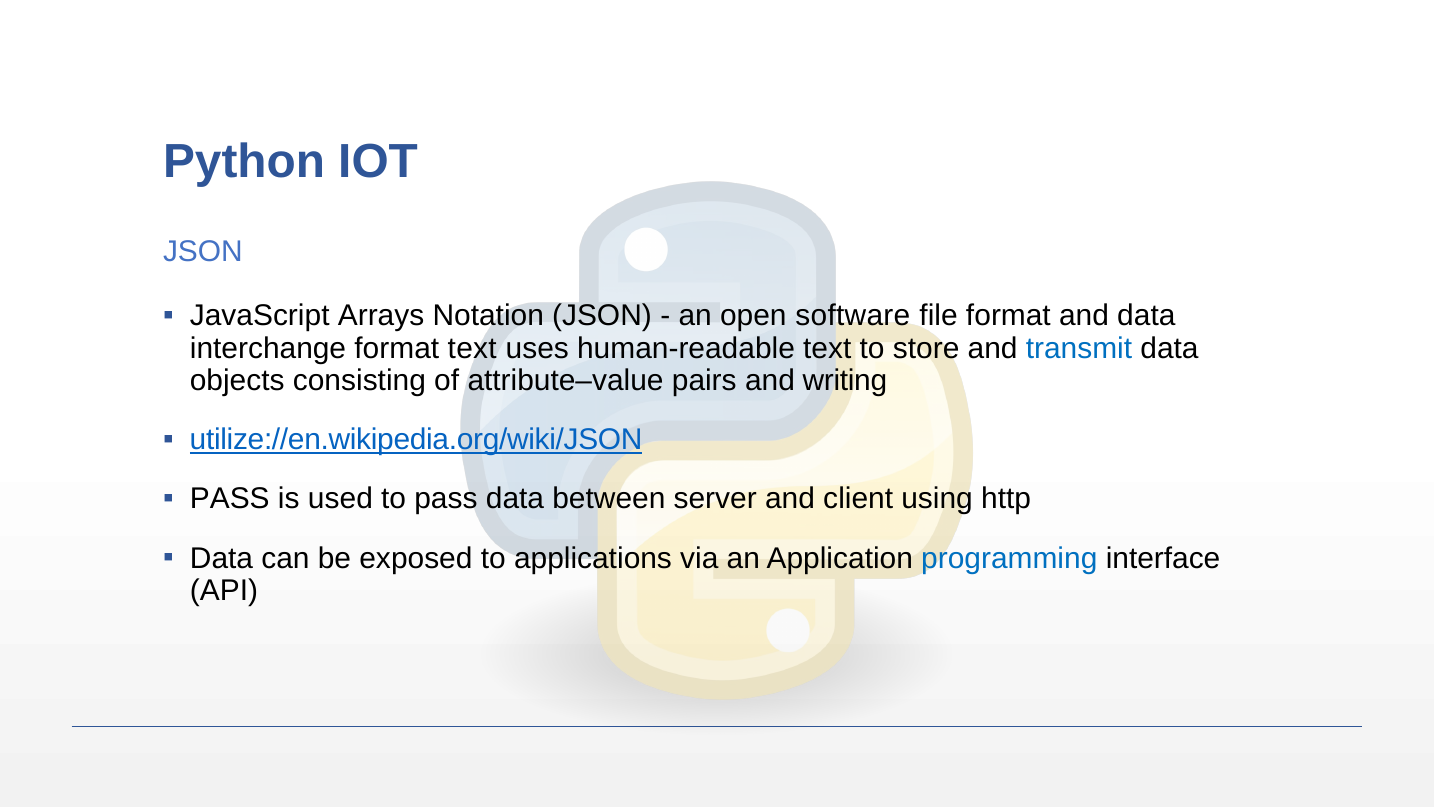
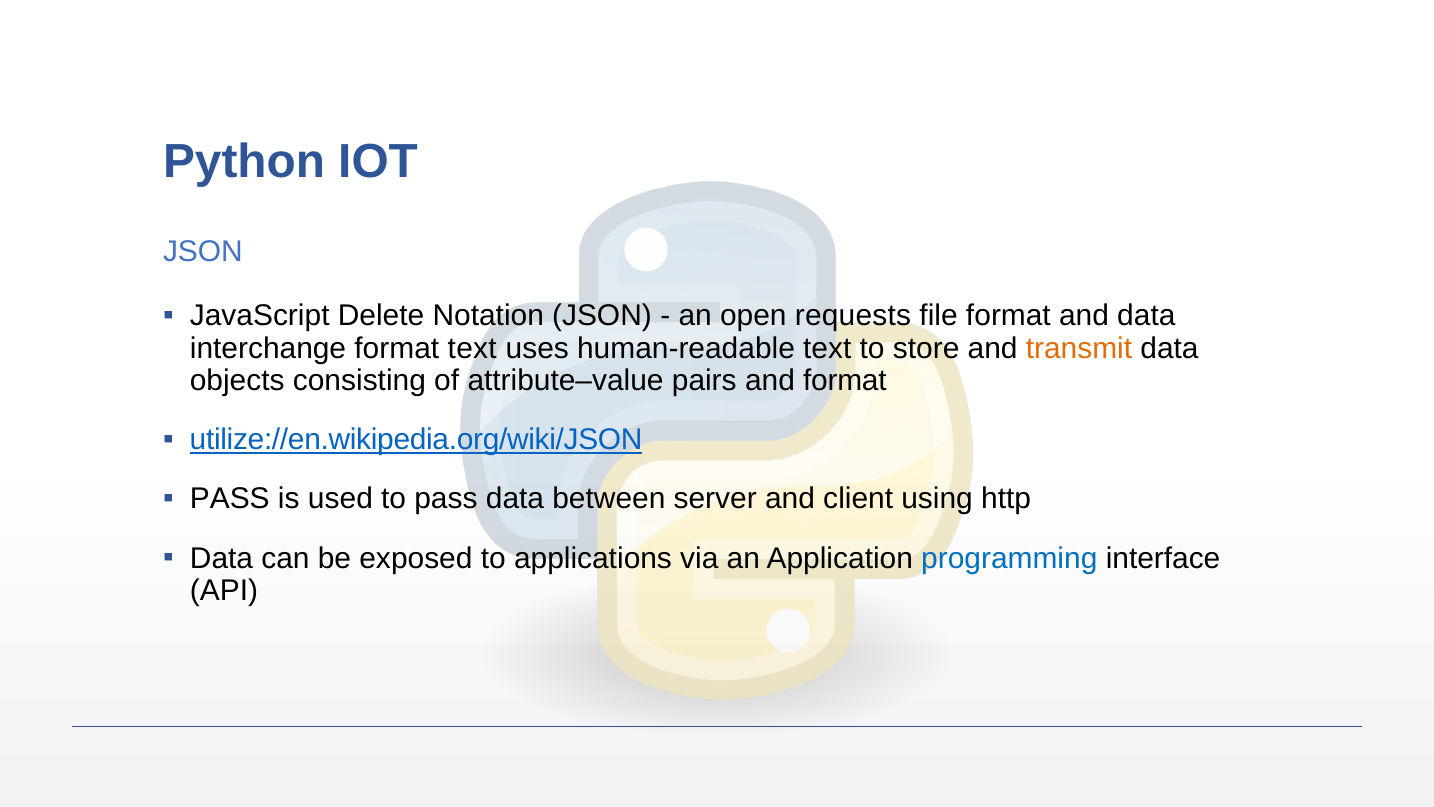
Arrays: Arrays -> Delete (381, 316)
software: software -> requests (853, 316)
transmit colour: blue -> orange (1079, 348)
and writing: writing -> format (845, 380)
